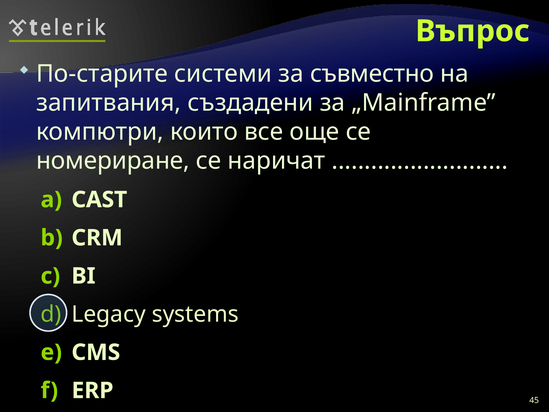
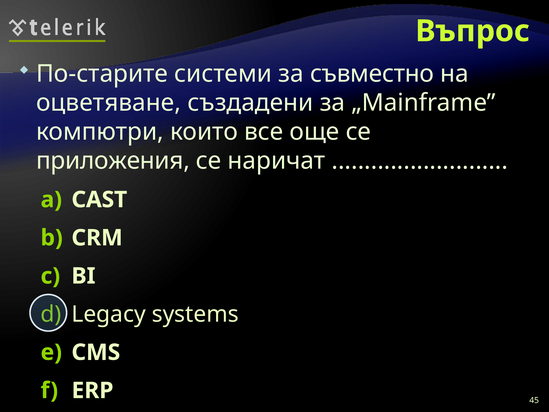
запитвания: запитвания -> оцветяване (109, 103)
номериране: номериране -> приложения (113, 161)
